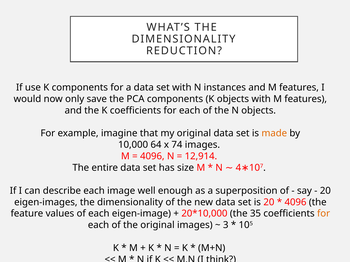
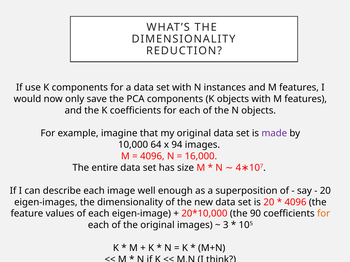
made colour: orange -> purple (274, 134)
74: 74 -> 94 (177, 145)
12,914: 12,914 -> 16,000 (201, 157)
35: 35 -> 90 (255, 214)
